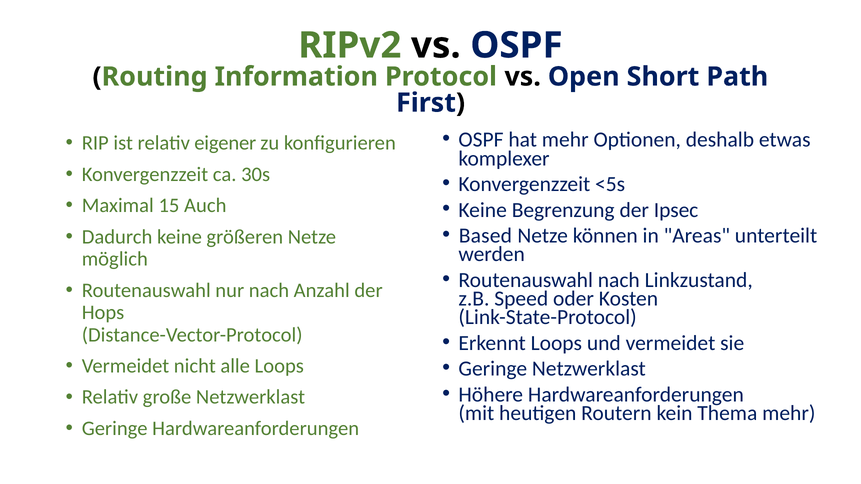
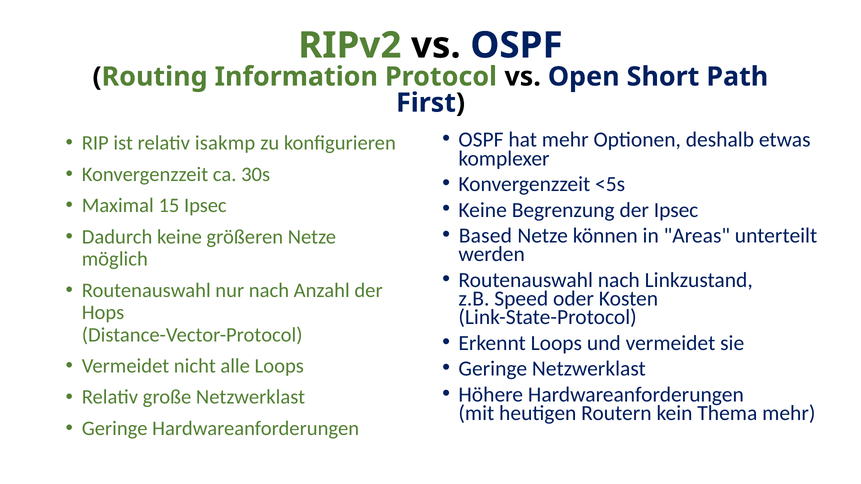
eigener: eigener -> isakmp (225, 143)
15 Auch: Auch -> Ipsec (205, 206)
